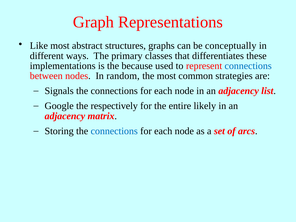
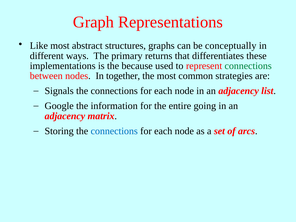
classes: classes -> returns (159, 56)
connections colour: blue -> green (248, 66)
random: random -> together (123, 76)
respectively: respectively -> information (114, 106)
likely: likely -> going (205, 106)
